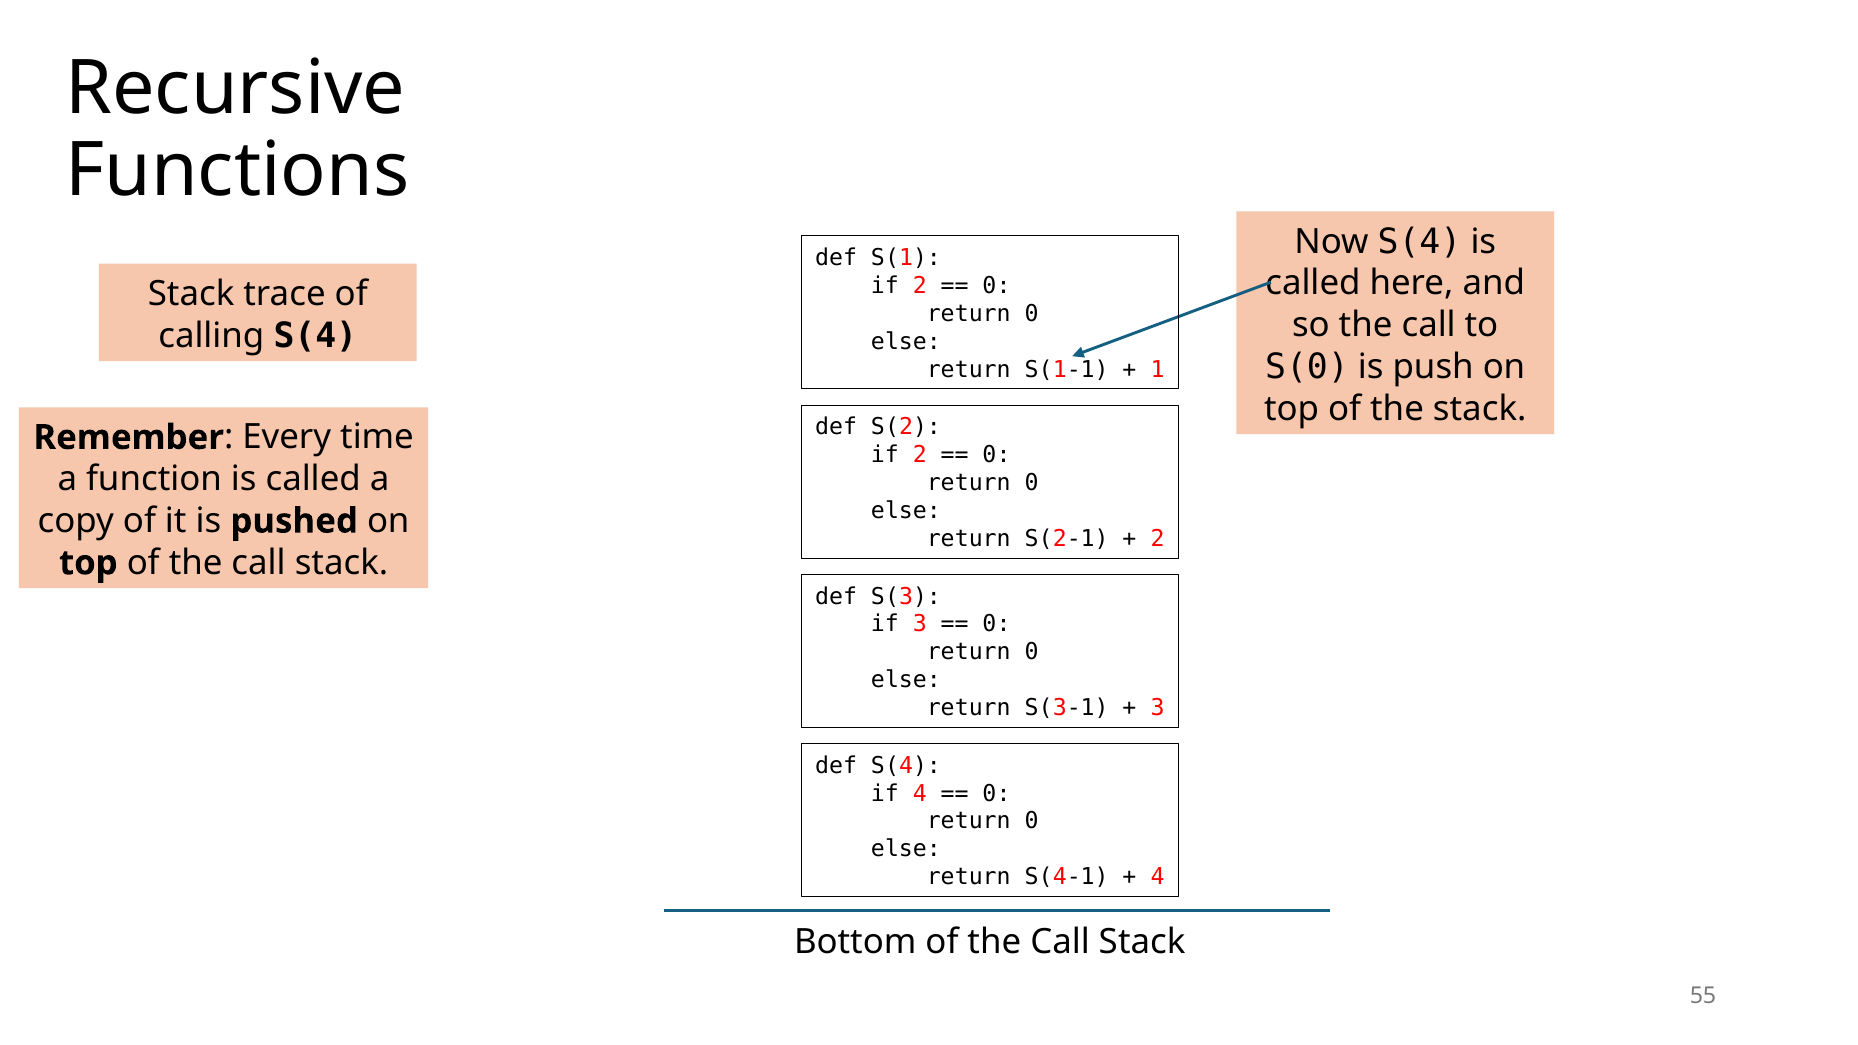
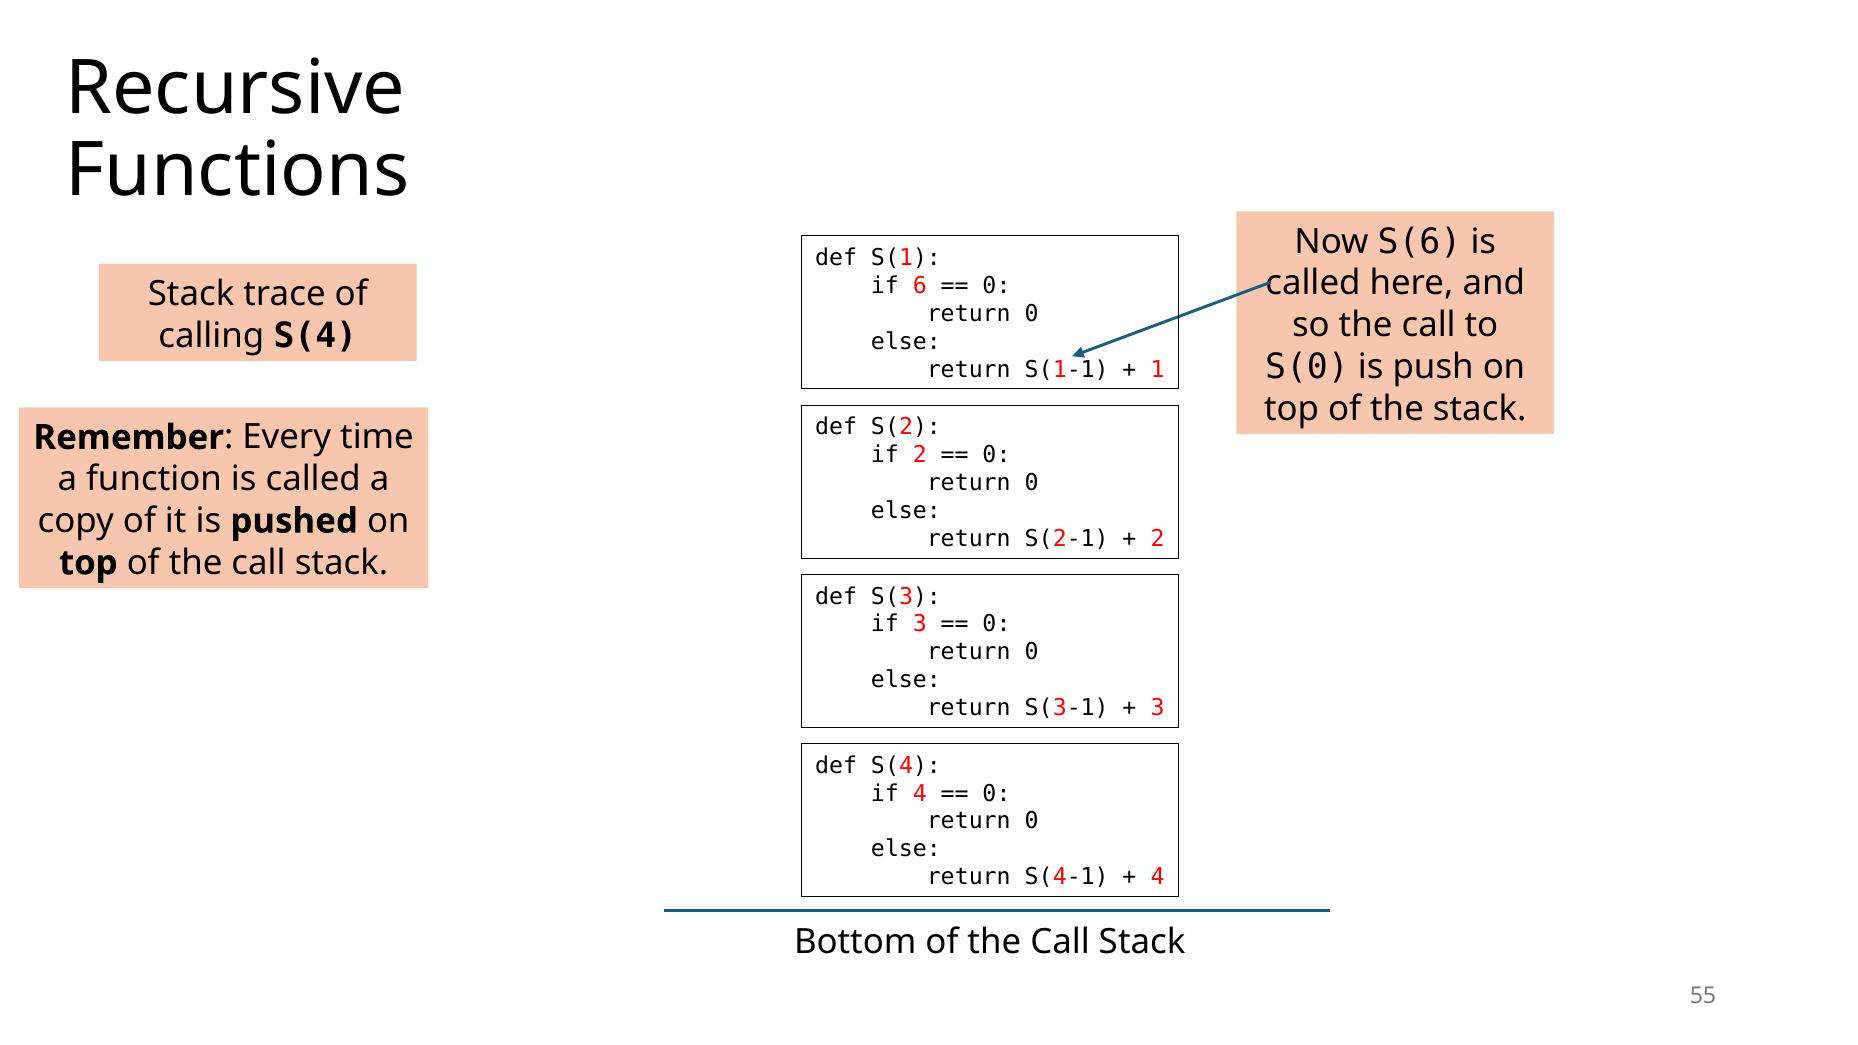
Now S(4: S(4 -> S(6 (1419, 242)
2: 2 -> 6 (920, 286)
